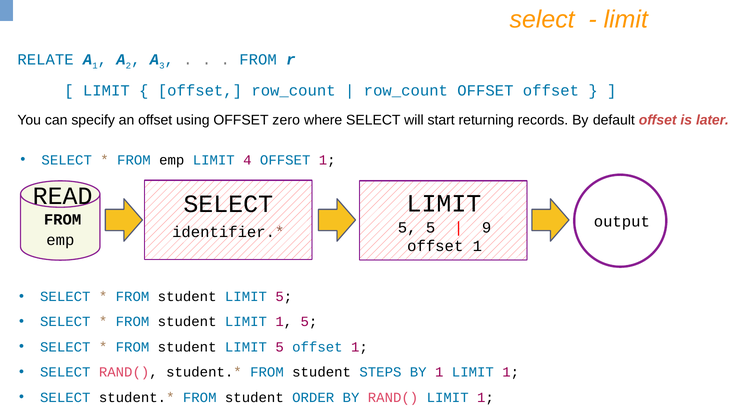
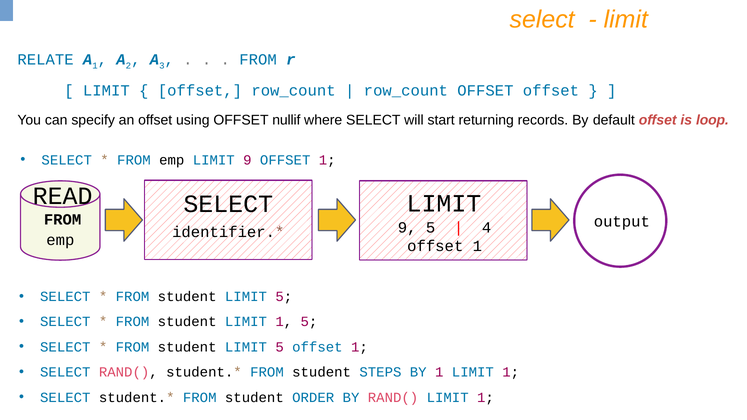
zero: zero -> nullif (286, 120)
later: later -> loop (712, 120)
emp LIMIT 4: 4 -> 9 (247, 160)
5: 5 -> 9 (407, 228)
9: 9 -> 4 (487, 228)
